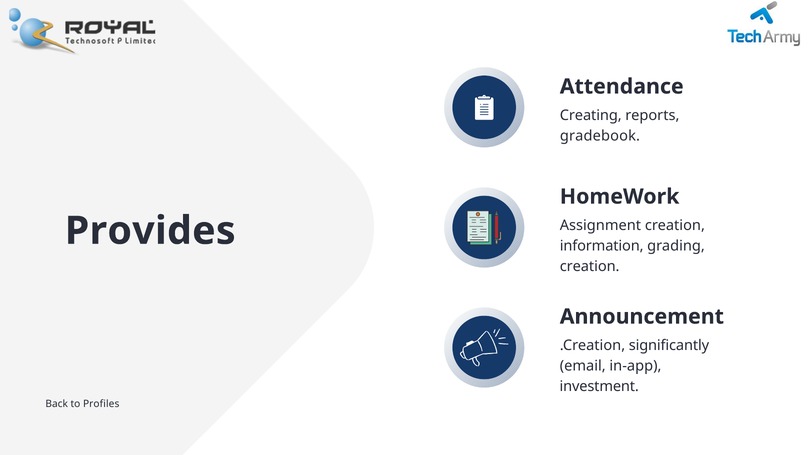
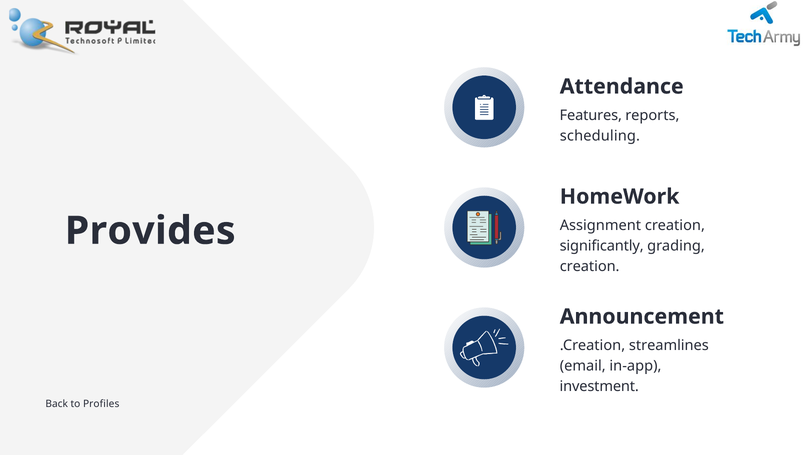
Creating: Creating -> Features (591, 115)
gradebook: gradebook -> scheduling (600, 136)
information: information -> significantly (602, 246)
significantly: significantly -> streamlines (669, 345)
